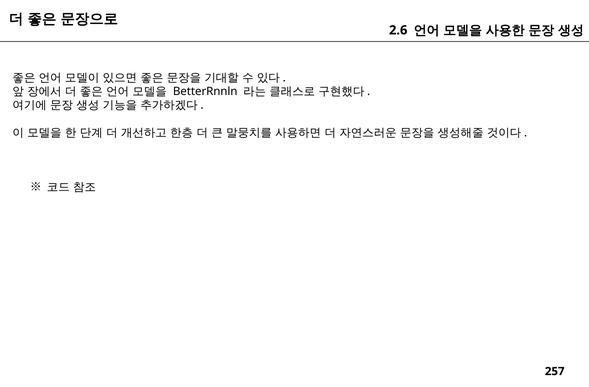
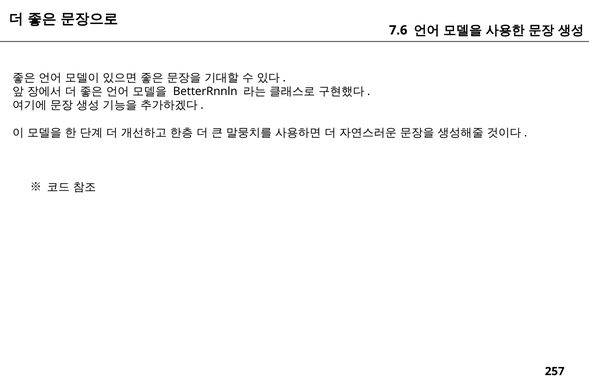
2.6: 2.6 -> 7.6 (398, 30)
